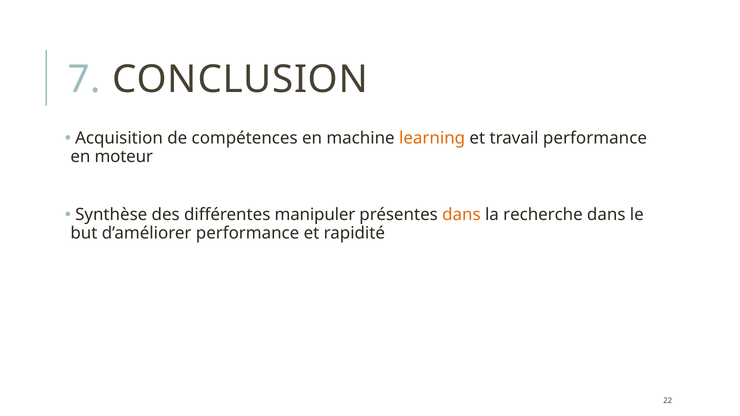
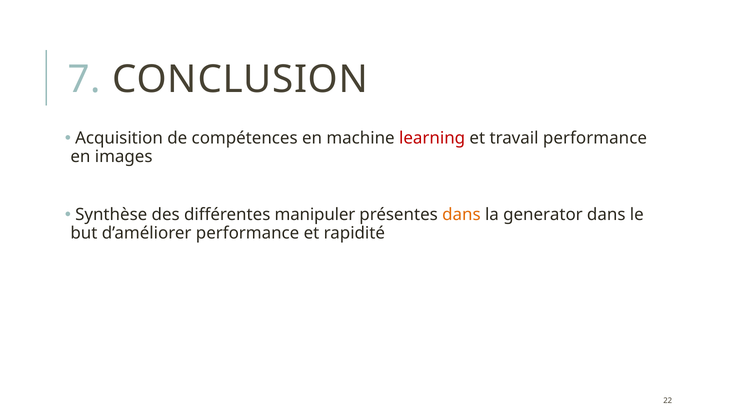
learning colour: orange -> red (432, 138)
moteur: moteur -> images (124, 157)
recherche: recherche -> generator (543, 215)
